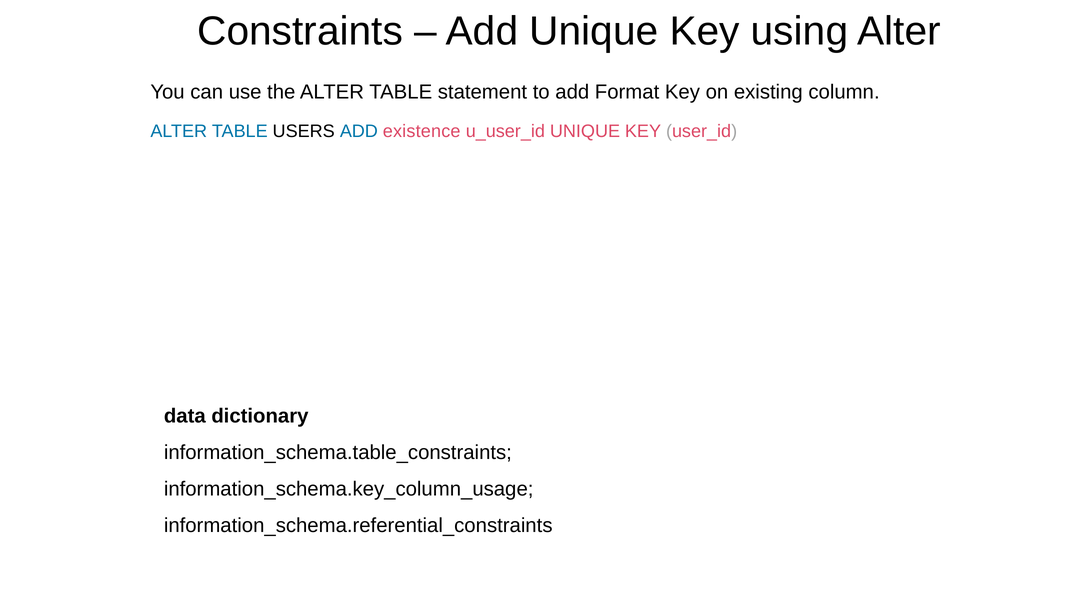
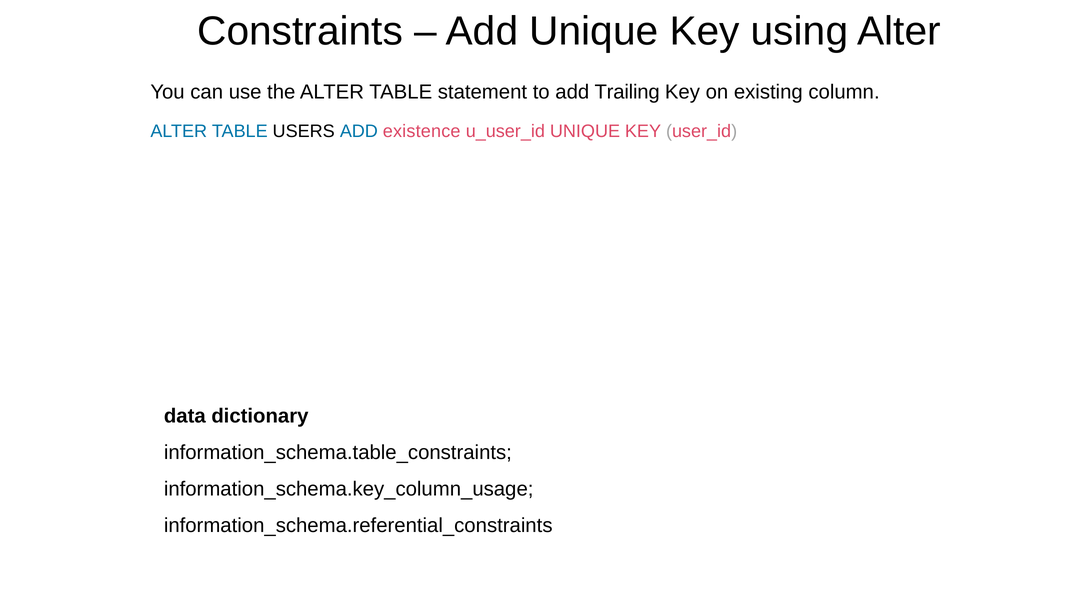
Format: Format -> Trailing (627, 92)
